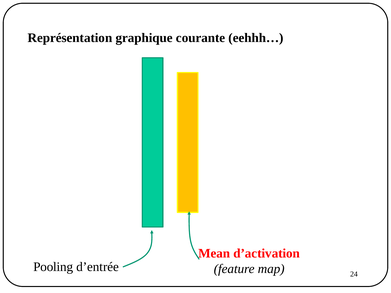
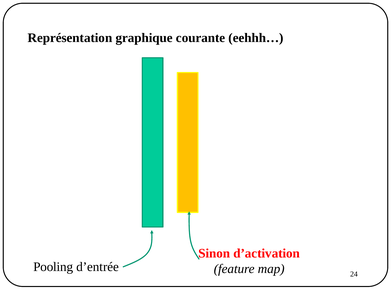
Mean: Mean -> Sinon (214, 253)
